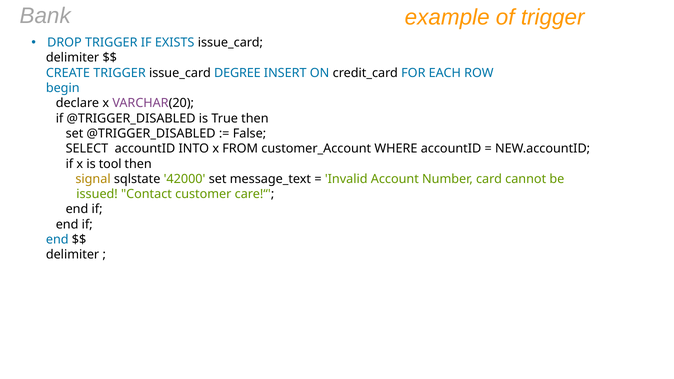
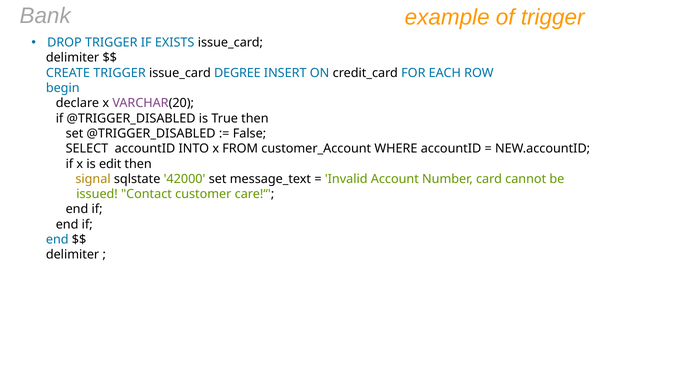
tool: tool -> edit (110, 164)
